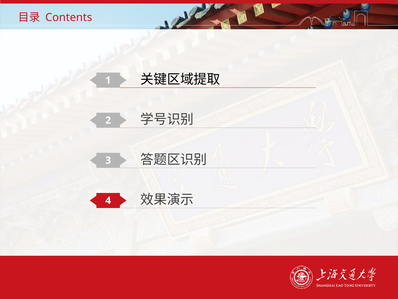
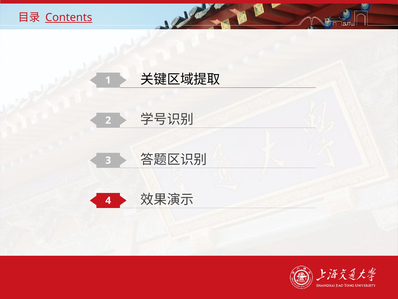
Contents underline: none -> present (69, 18)
